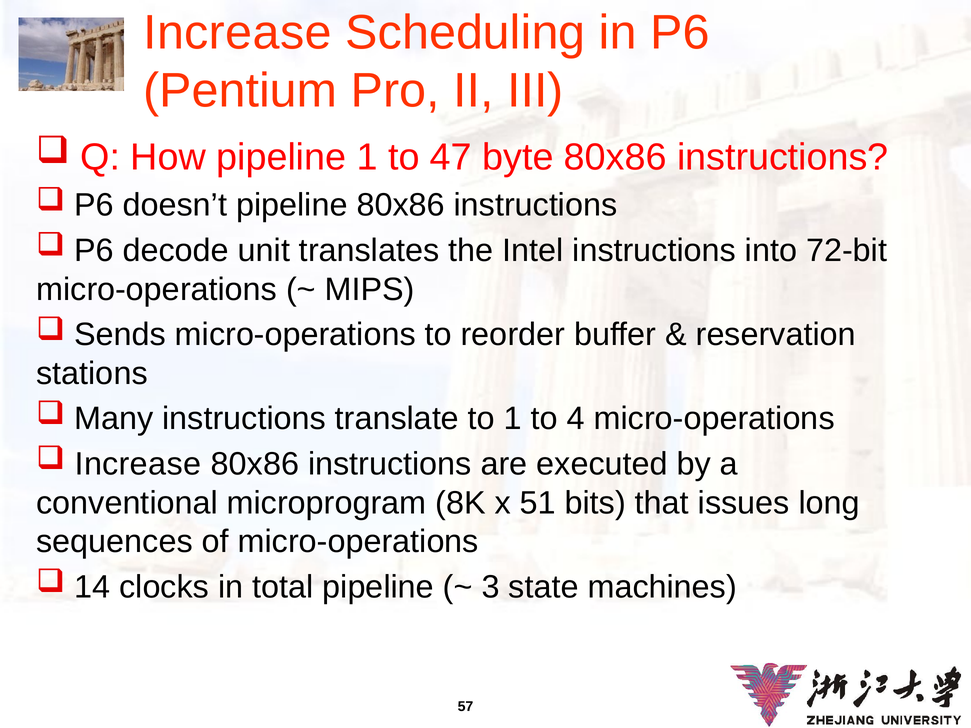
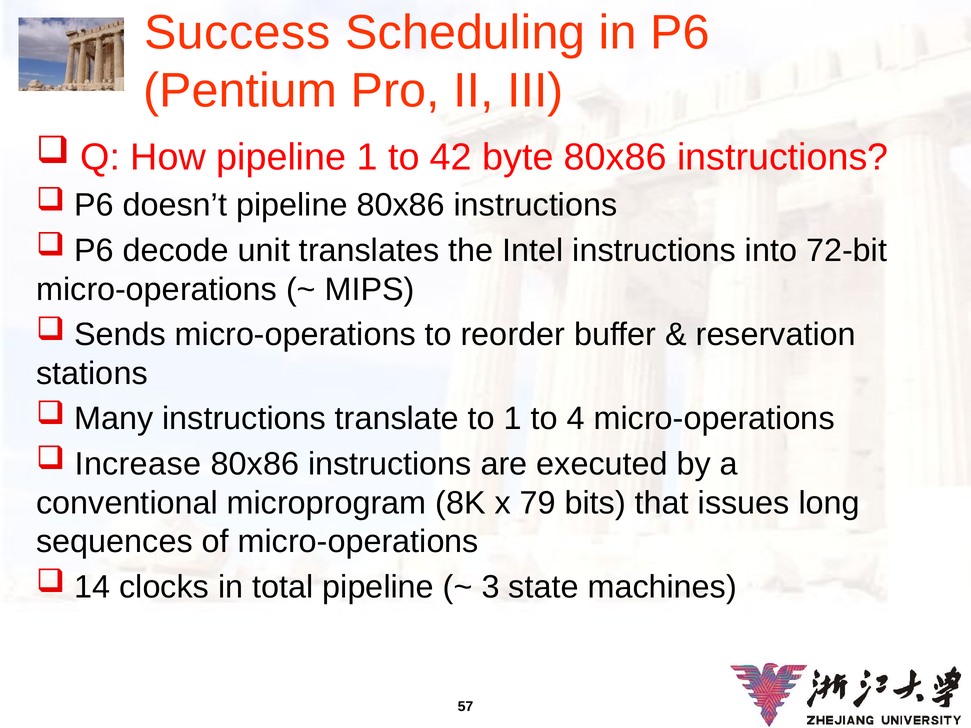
Increase: Increase -> Success (237, 33)
47: 47 -> 42 (451, 157)
51: 51 -> 79 (538, 503)
